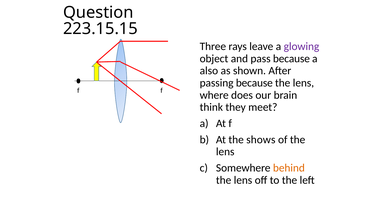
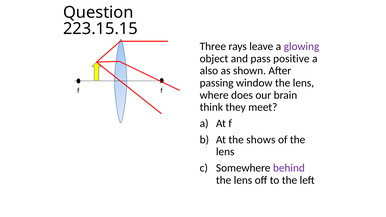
pass because: because -> positive (291, 59)
passing because: because -> window (254, 83)
behind colour: orange -> purple (289, 168)
